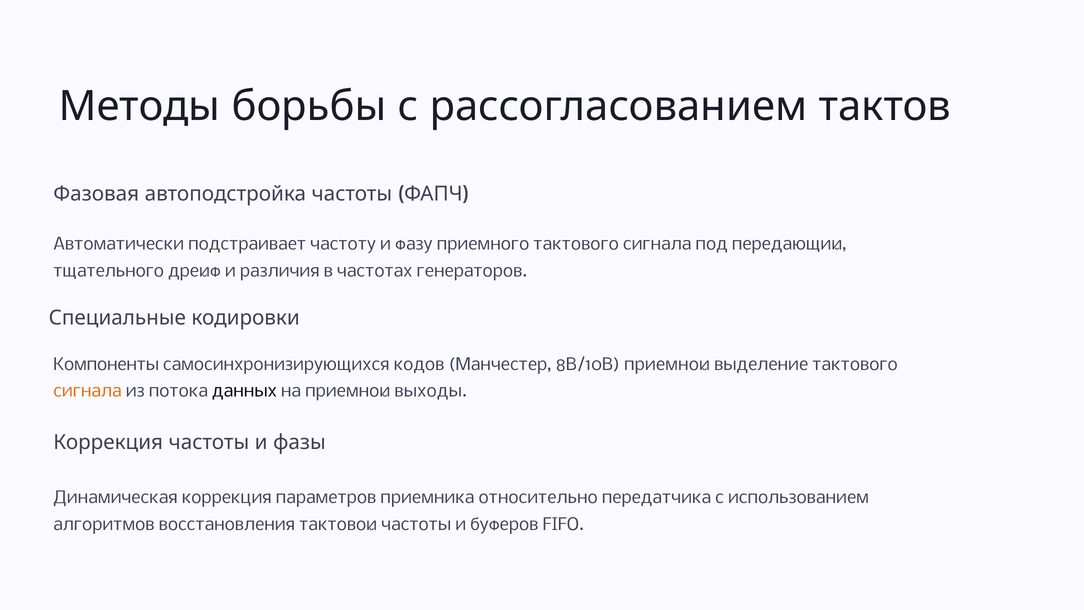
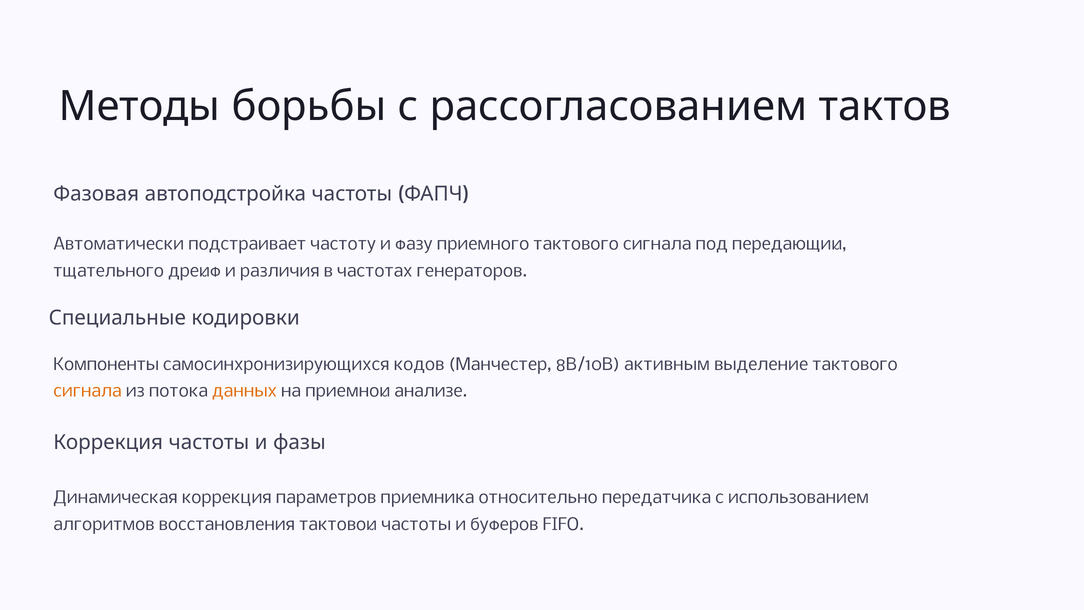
8B/10B приемной: приемной -> активным (667, 364)
данных colour: black -> orange (244, 391)
выходы: выходы -> анализе (431, 391)
